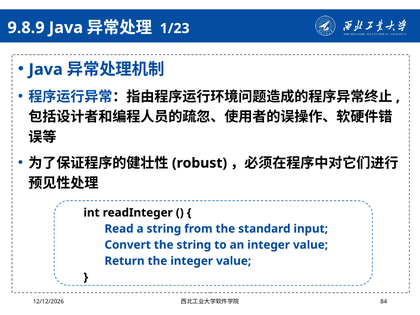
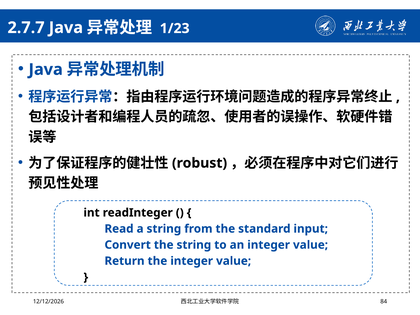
9.8.9: 9.8.9 -> 2.7.7 (26, 28)
